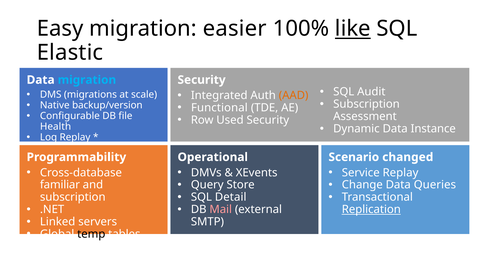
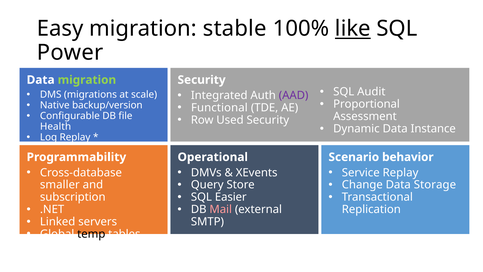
easier: easier -> stable (235, 29)
Elastic: Elastic -> Power (70, 53)
migration colour: light blue -> light green (87, 80)
AAD colour: orange -> purple (294, 95)
Subscription: Subscription -> Proportional (367, 104)
changed: changed -> behavior (408, 157)
Queries: Queries -> Storage (435, 185)
familiar: familiar -> smaller (60, 185)
Detail: Detail -> Easier (231, 197)
Replication underline: present -> none (371, 209)
